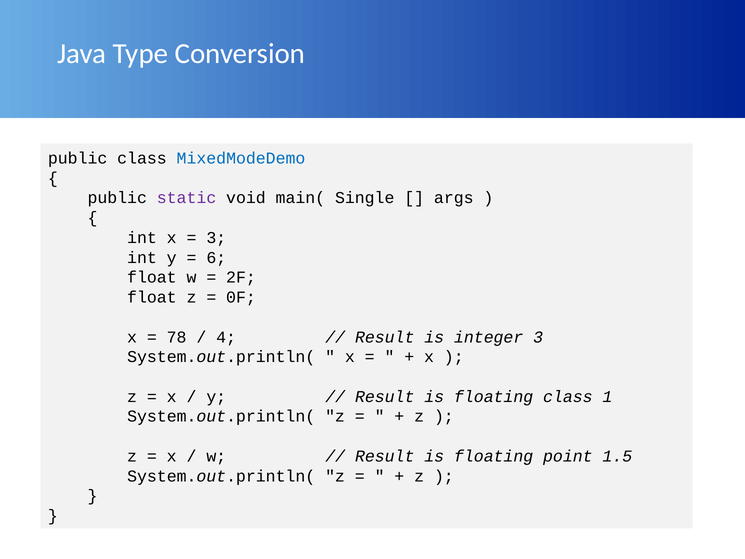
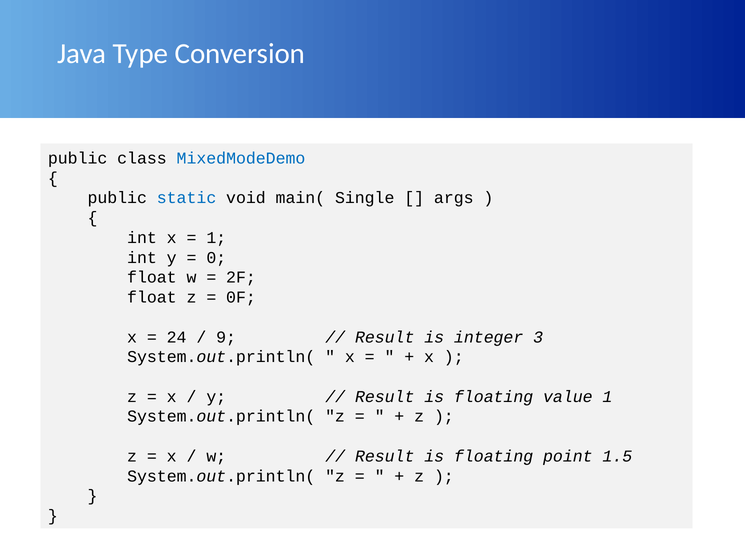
static colour: purple -> blue (187, 198)
3: 3 -> 1 (216, 238)
6: 6 -> 0 (216, 257)
78: 78 -> 24 (177, 337)
4: 4 -> 9 (226, 337)
floating class: class -> value (568, 396)
